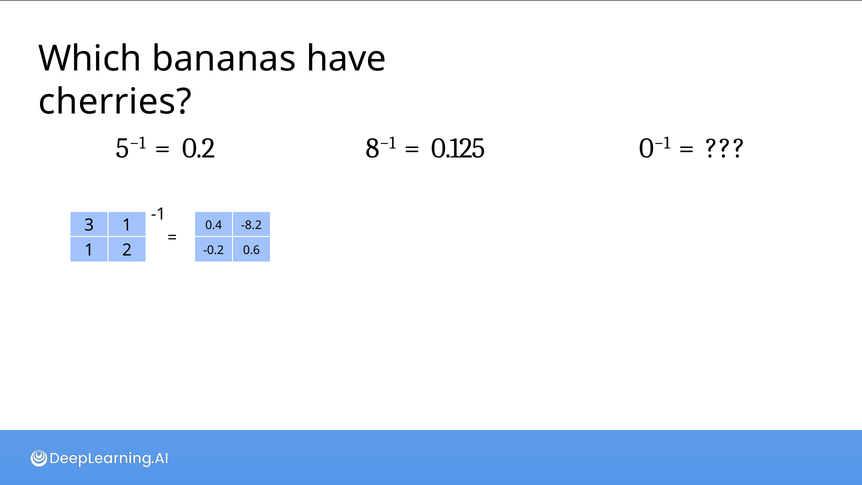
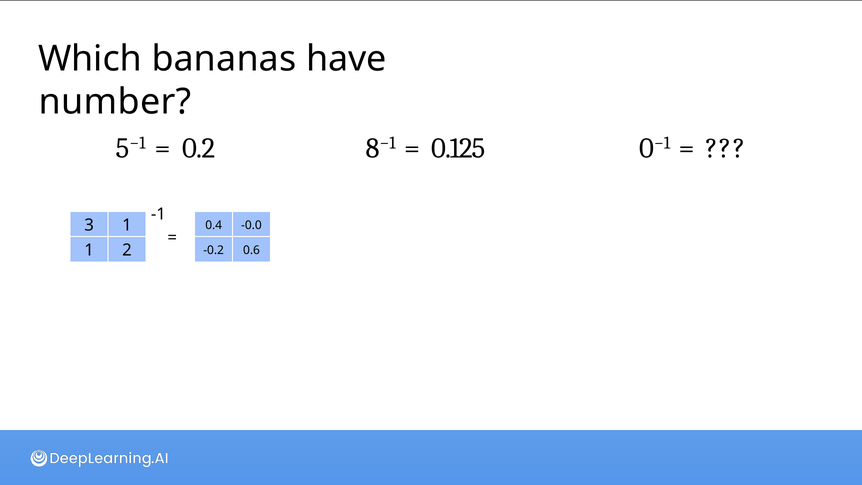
cherries: cherries -> number (115, 102)
-8.2: -8.2 -> -0.0 (251, 225)
